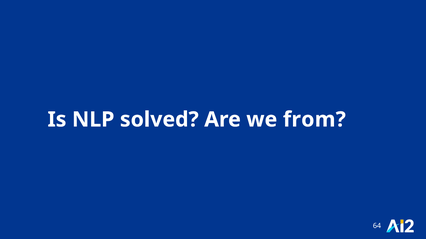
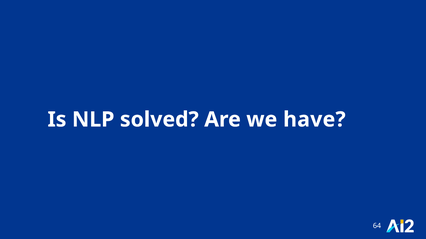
from: from -> have (314, 120)
